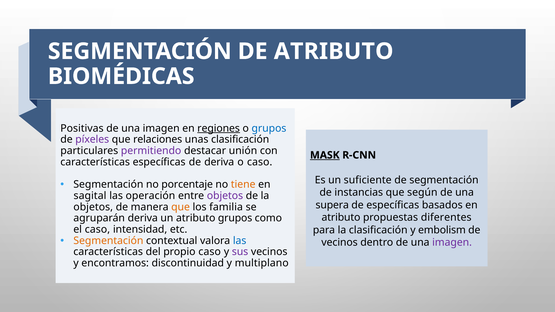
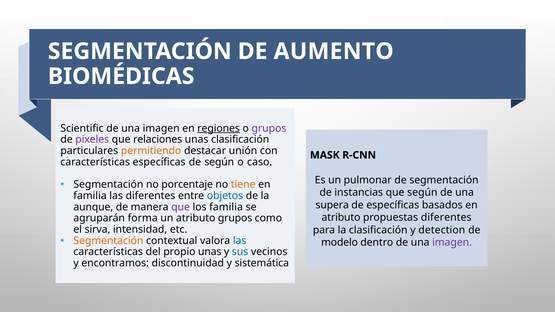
DE ATRIBUTO: ATRIBUTO -> AUMENTO (334, 51)
Positivas: Positivas -> Scientific (82, 128)
grupos colour: blue -> purple (269, 128)
permitiendo colour: purple -> orange (151, 151)
MASK underline: present -> none (325, 155)
de deriva: deriva -> según (219, 162)
suficiente: suficiente -> pulmonar (368, 180)
sagital: sagital -> familia (90, 196)
las operación: operación -> diferentes (150, 196)
objetos colour: purple -> blue (225, 196)
objetos: objetos -> aunque (93, 207)
que colour: orange -> purple (181, 207)
agruparán deriva: deriva -> forma (143, 218)
el caso: caso -> sirva (97, 230)
embolism: embolism -> detection (442, 230)
vecinos: vecinos -> modelo (340, 243)
propio caso: caso -> unas (210, 252)
sus colour: purple -> blue (240, 252)
multiplano: multiplano -> sistemática (262, 263)
